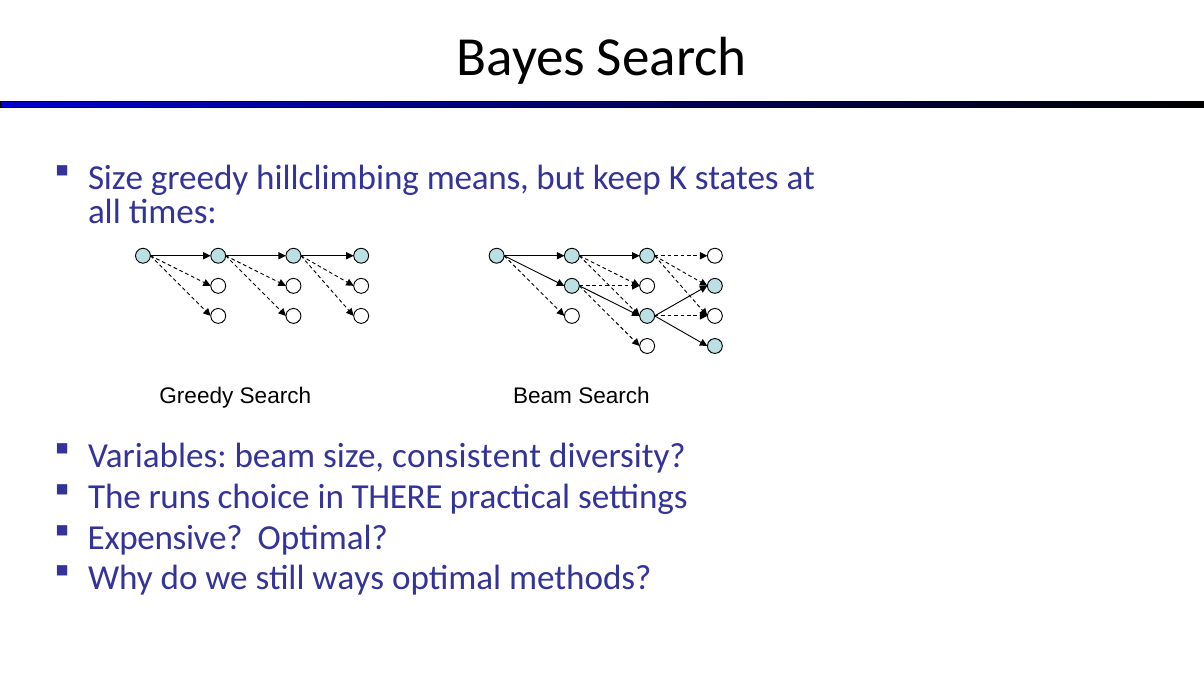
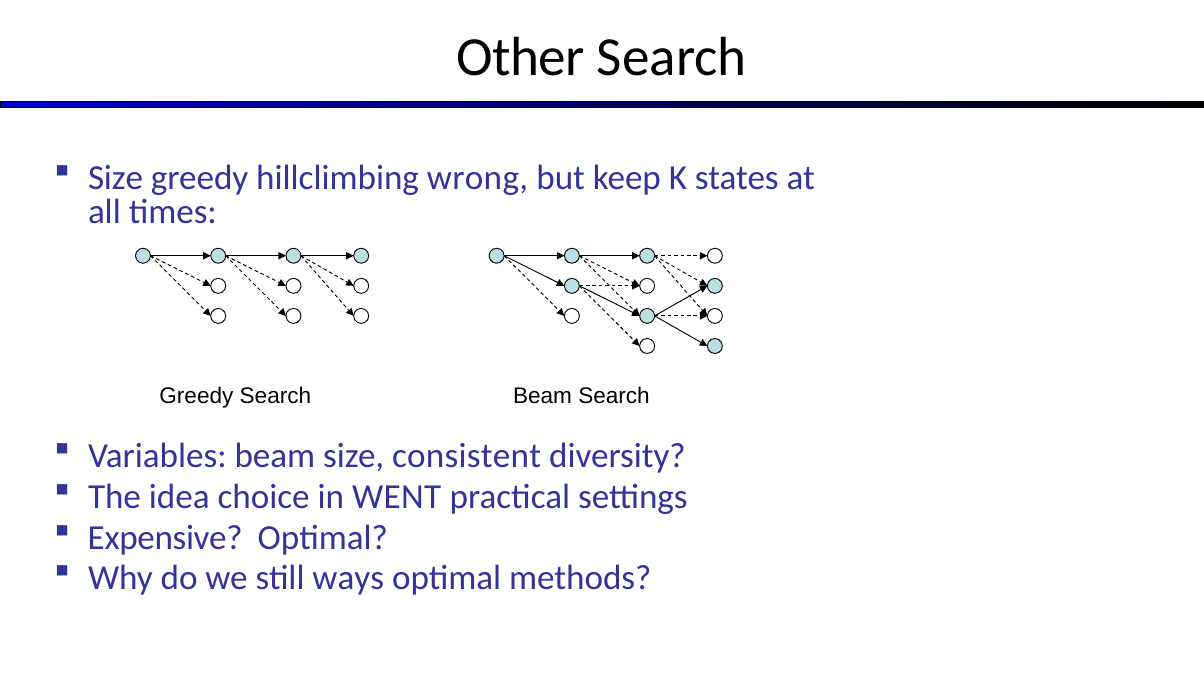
Bayes: Bayes -> Other (521, 58)
means: means -> wrong (477, 178)
runs: runs -> idea (179, 497)
THERE: THERE -> WENT (397, 497)
